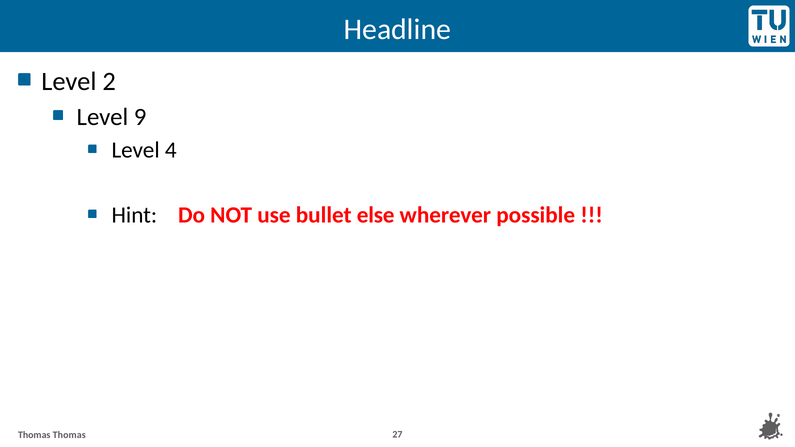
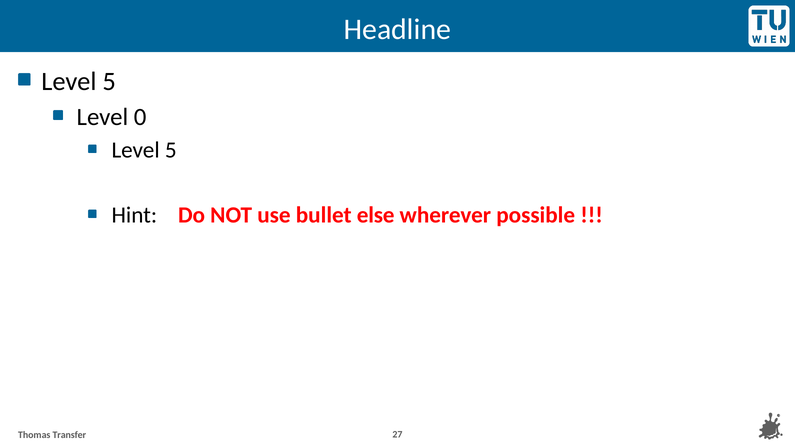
2: 2 -> 5 (109, 81)
9: 9 -> 0 (140, 117)
4: 4 -> 5 (171, 150)
Thomas Thomas: Thomas -> Transfer (69, 435)
